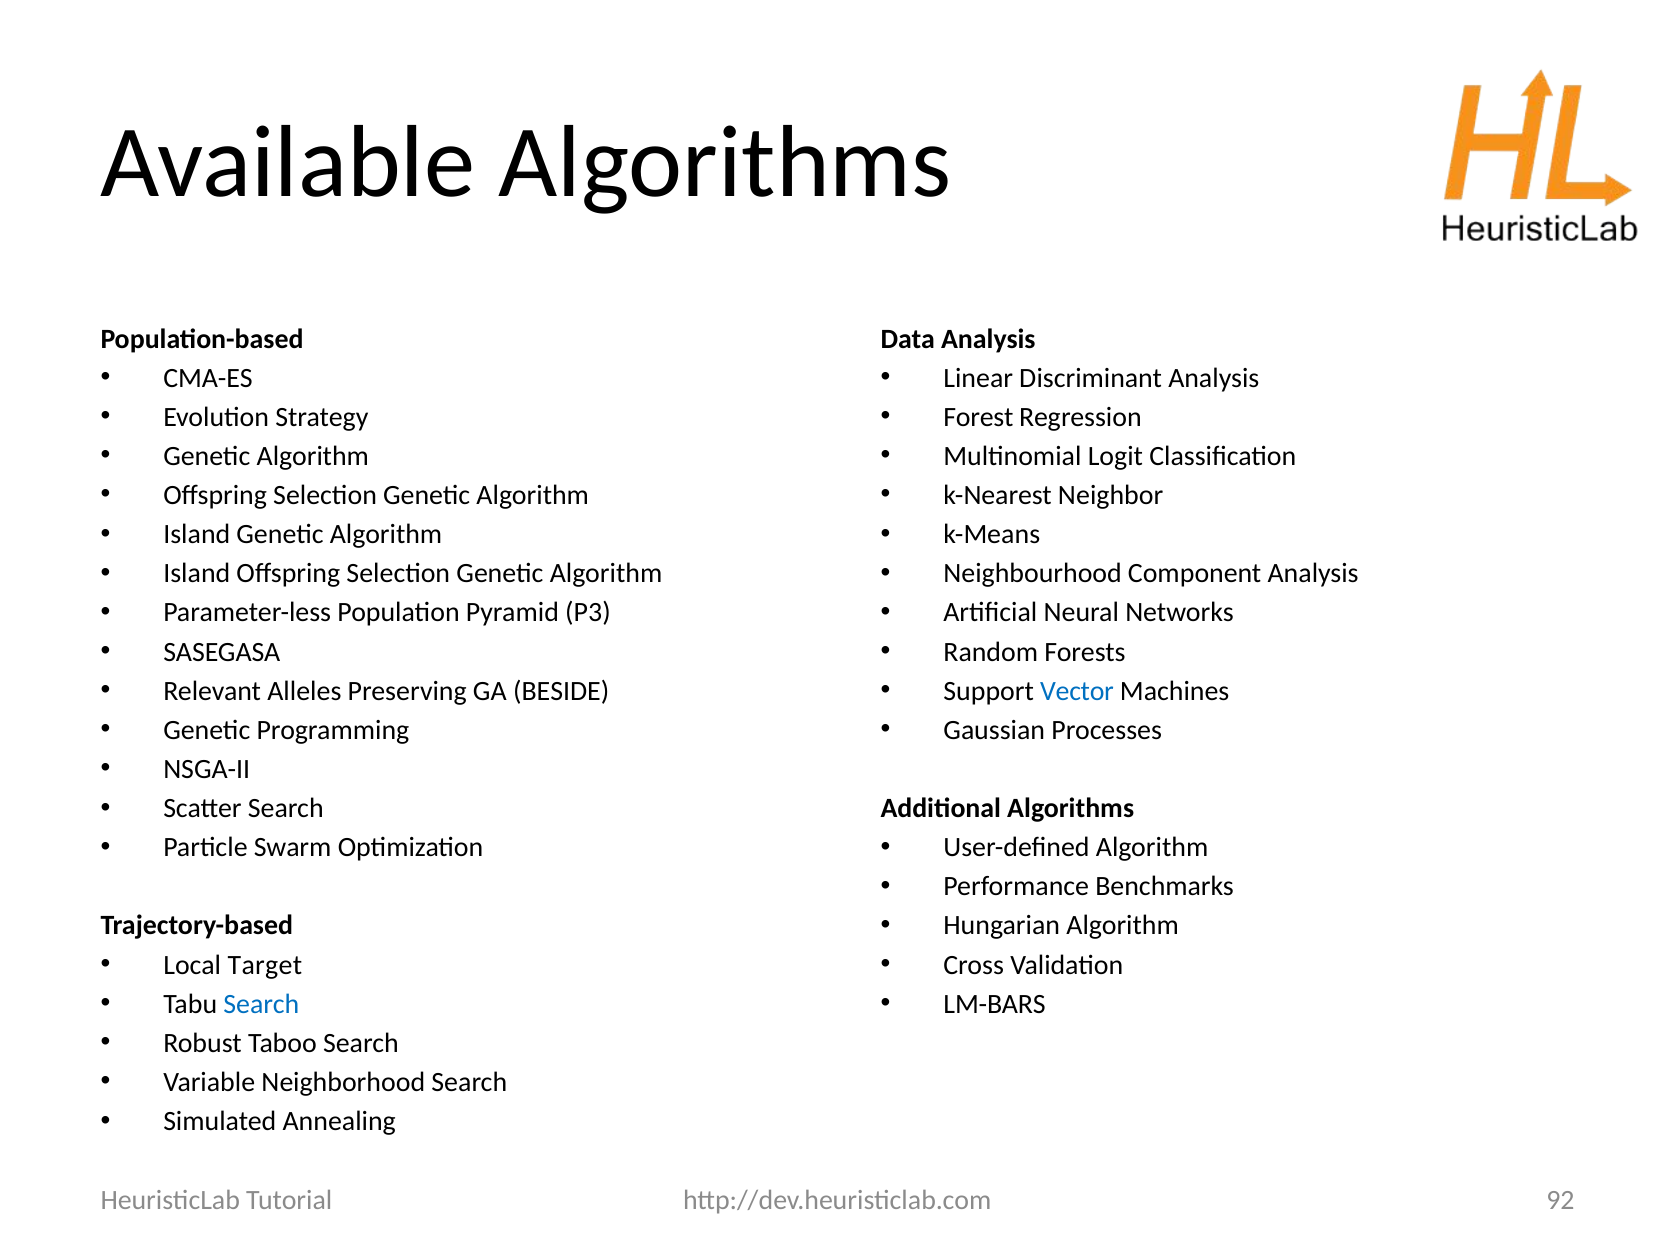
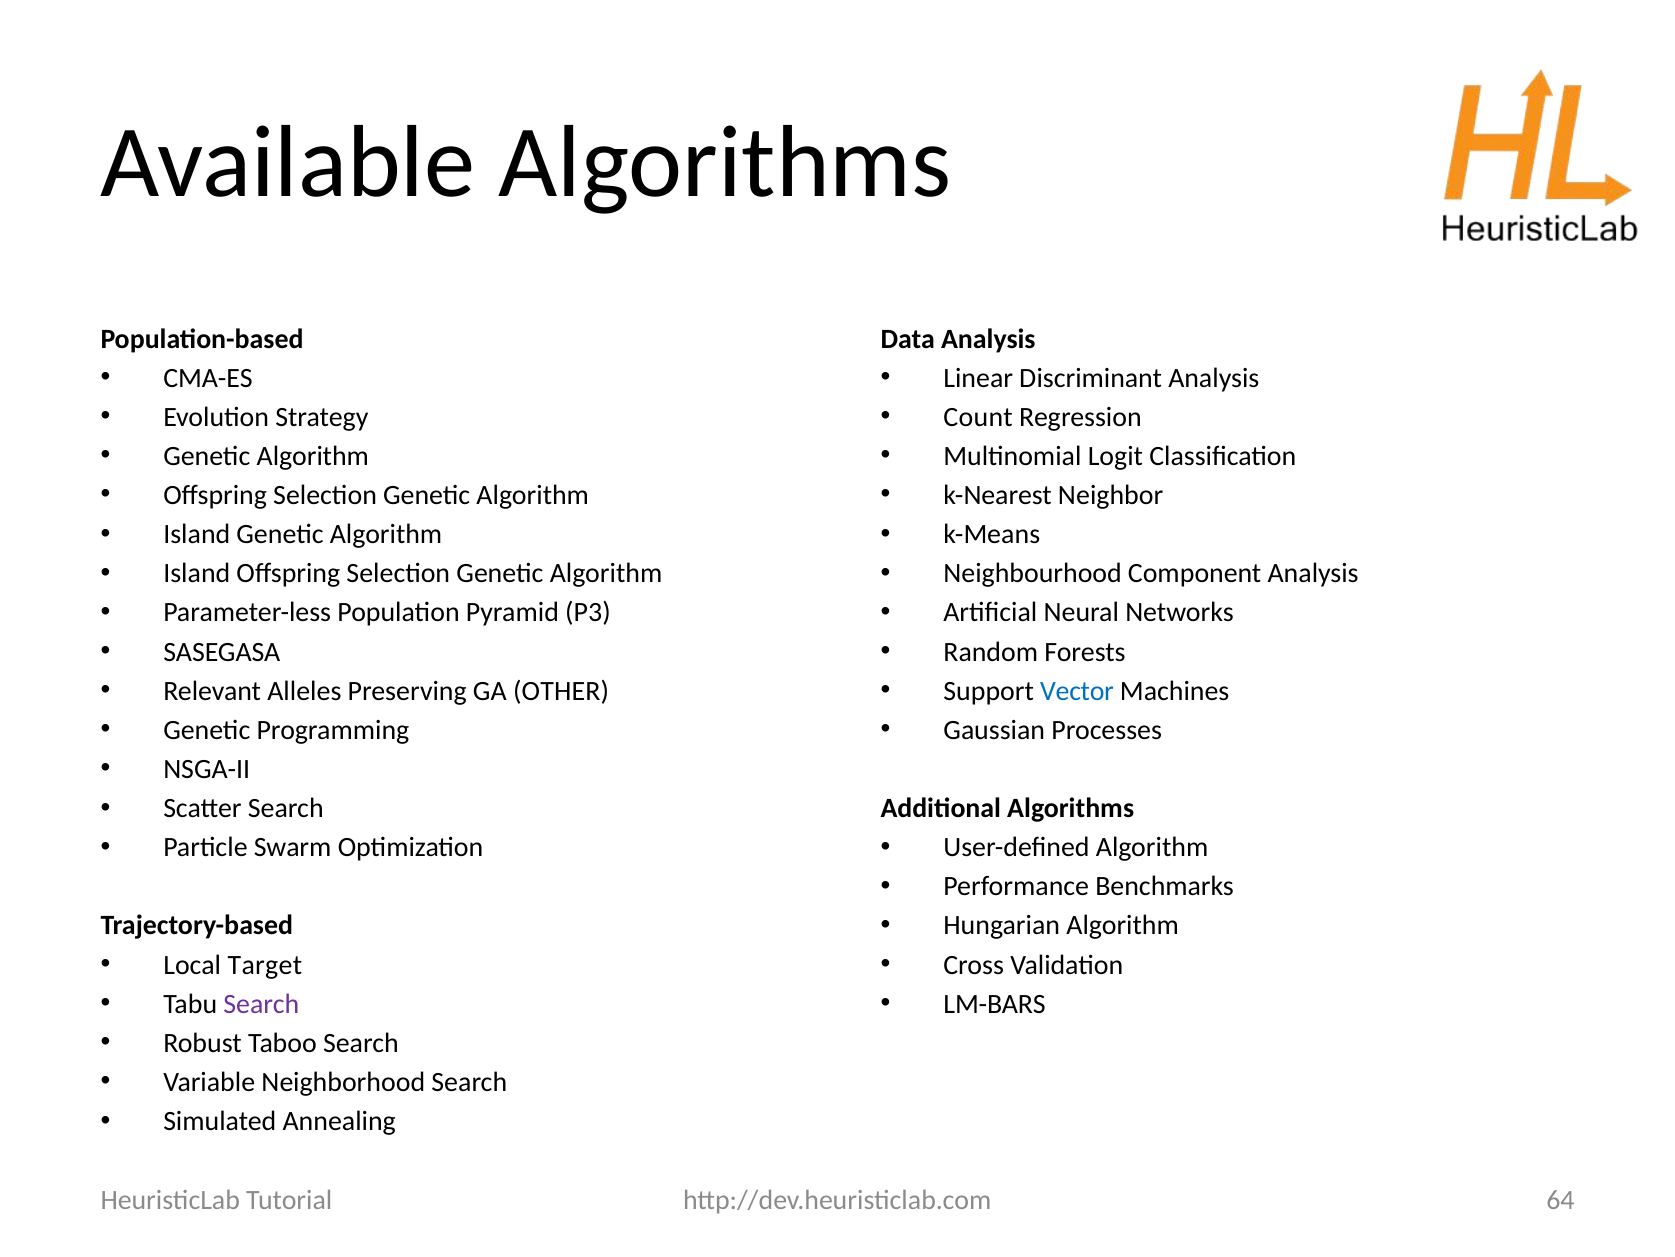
Forest: Forest -> Count (978, 417)
BESIDE: BESIDE -> OTHER (561, 691)
Search colour: blue -> purple (261, 1003)
92: 92 -> 64 (1560, 1199)
